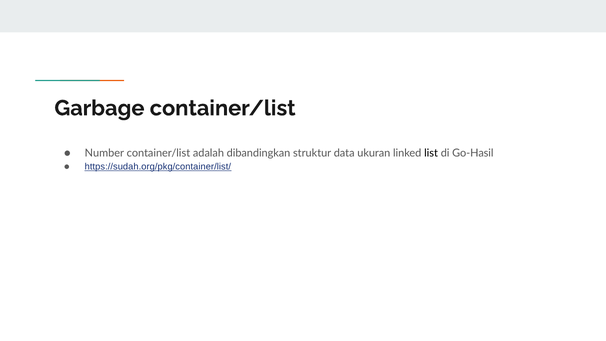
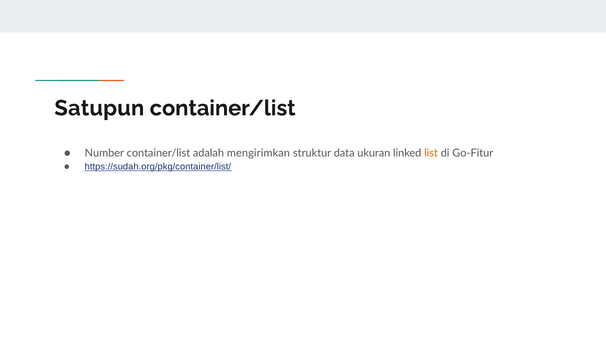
Garbage: Garbage -> Satupun (99, 108)
dibandingkan: dibandingkan -> mengirimkan (258, 153)
list colour: black -> orange (431, 153)
Go-Hasil: Go-Hasil -> Go-Fitur (473, 153)
